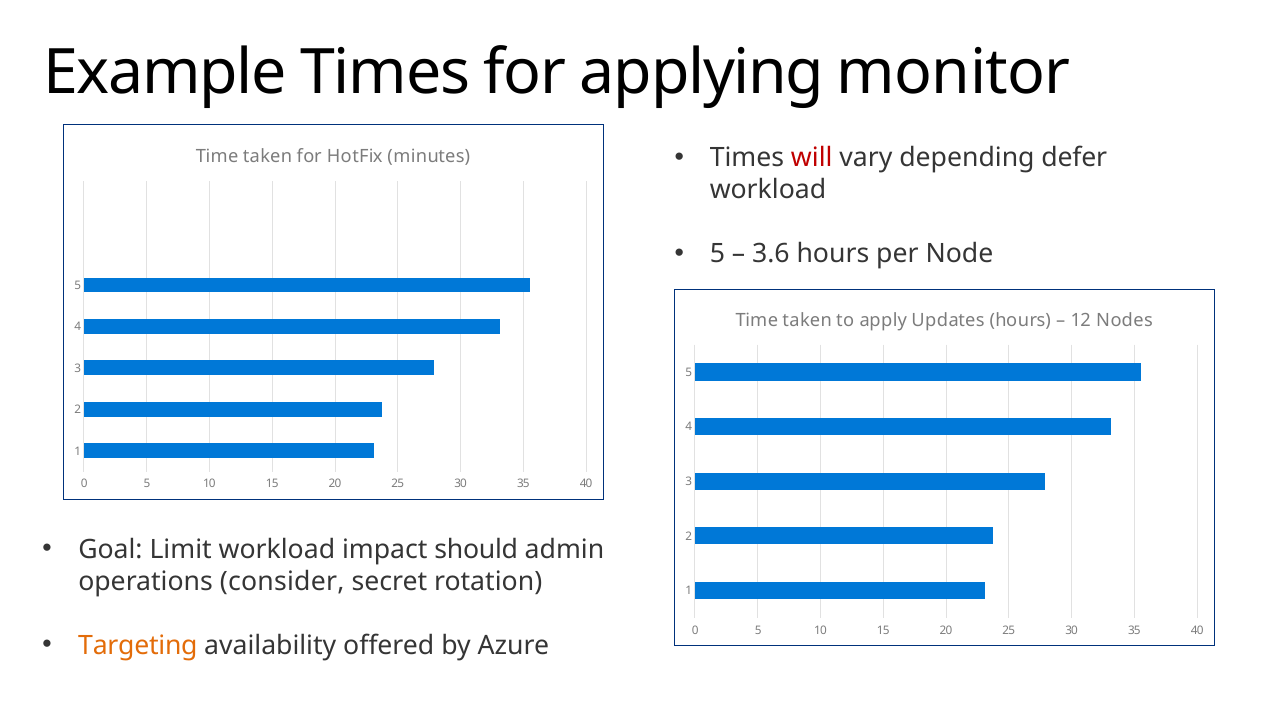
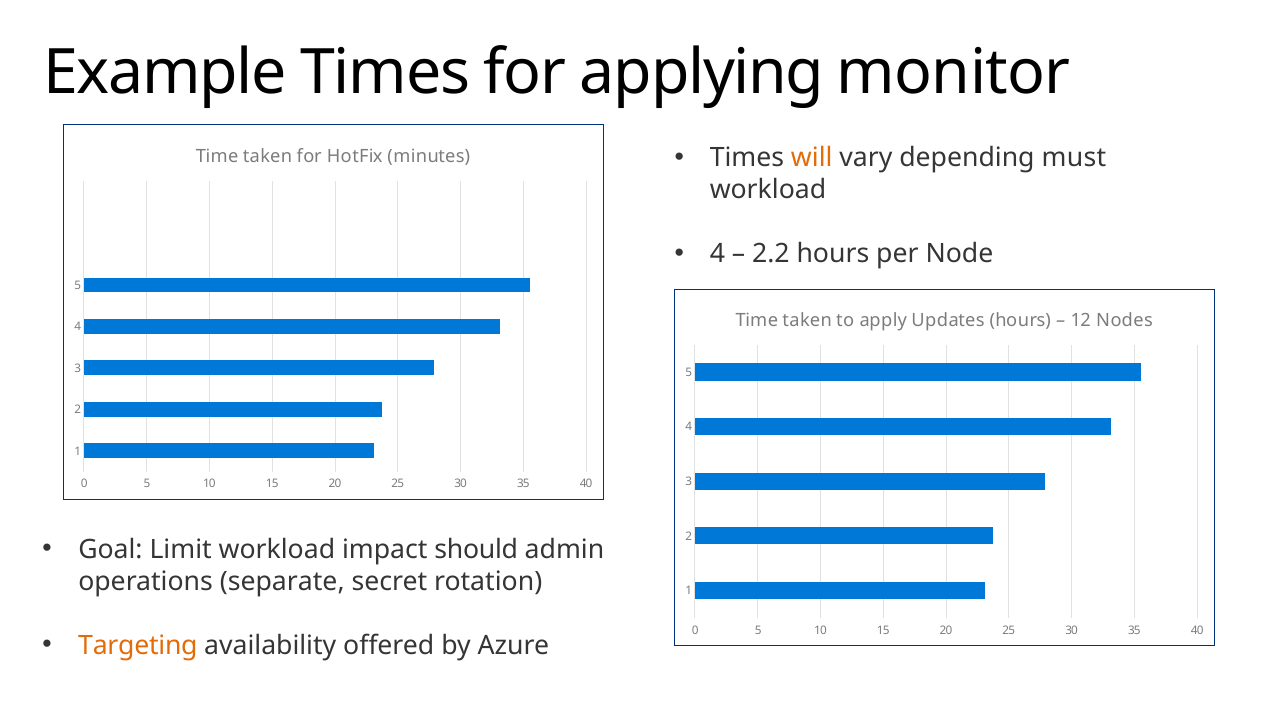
will colour: red -> orange (812, 158)
defer: defer -> must (1074, 158)
5: 5 -> 4 (717, 254)
3.6: 3.6 -> 2.2 (771, 254)
consider: consider -> separate (282, 581)
